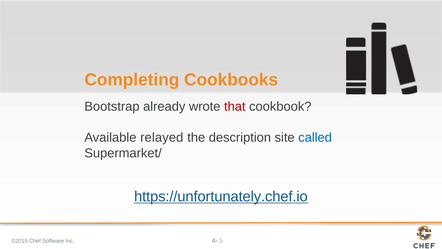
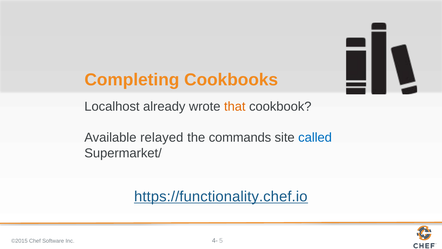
Bootstrap: Bootstrap -> Localhost (112, 106)
that colour: red -> orange (235, 106)
description: description -> commands (240, 137)
https://unfortunately.chef.io: https://unfortunately.chef.io -> https://functionality.chef.io (221, 196)
